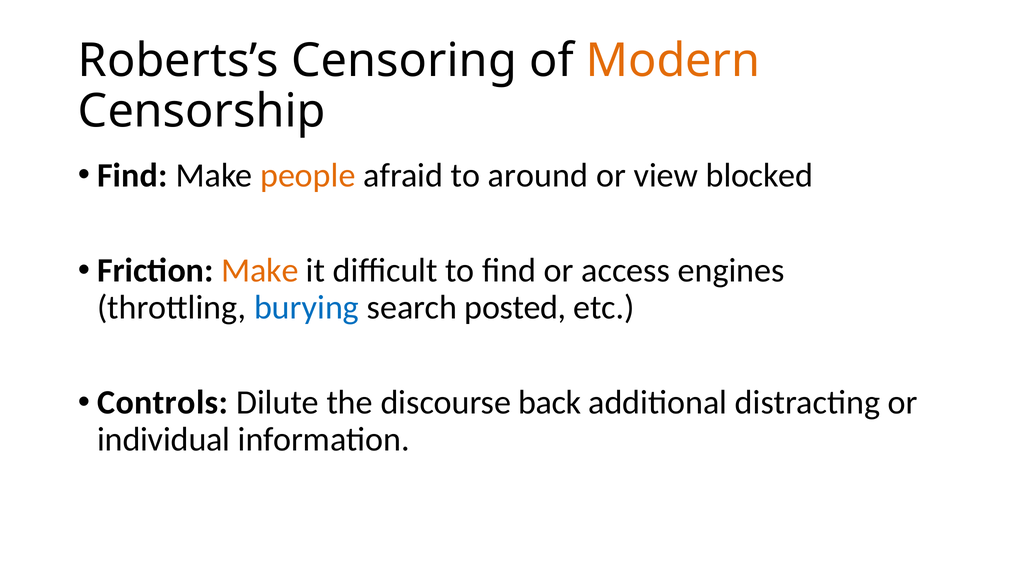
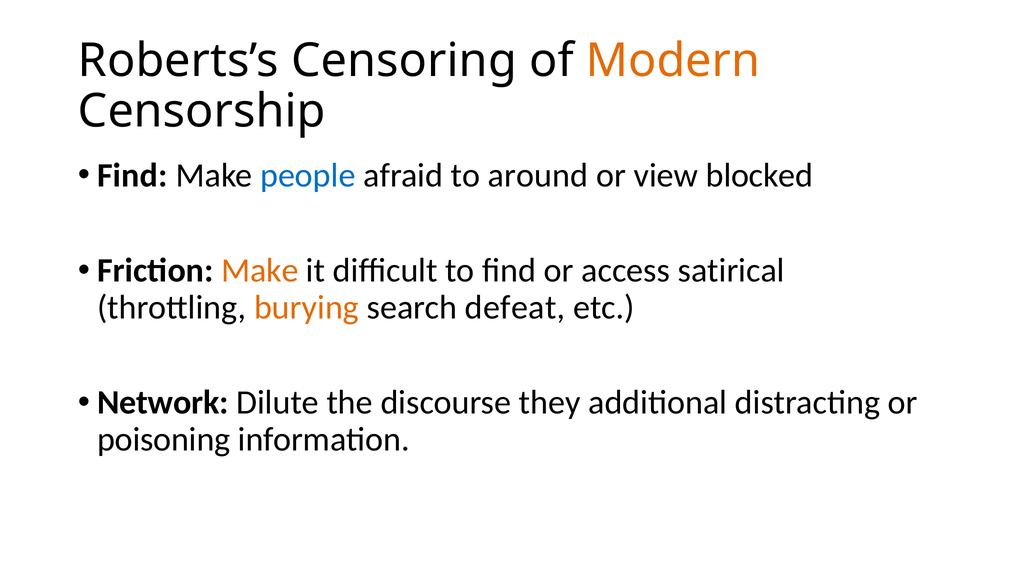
people colour: orange -> blue (308, 175)
engines: engines -> satirical (731, 270)
burying colour: blue -> orange (307, 307)
posted: posted -> defeat (515, 307)
Controls: Controls -> Network (163, 402)
back: back -> they (550, 402)
individual: individual -> poisoning (164, 439)
